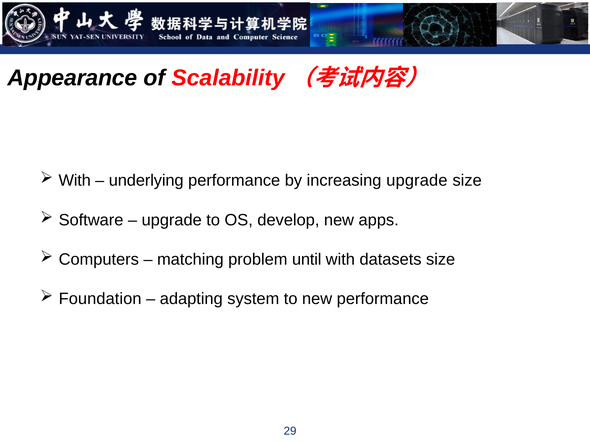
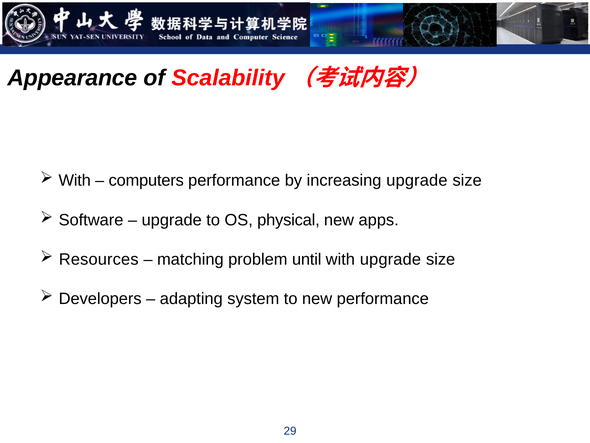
underlying: underlying -> computers (146, 180)
develop: develop -> physical (288, 220)
Computers: Computers -> Resources (99, 259)
with datasets: datasets -> upgrade (390, 259)
Foundation: Foundation -> Developers (100, 298)
